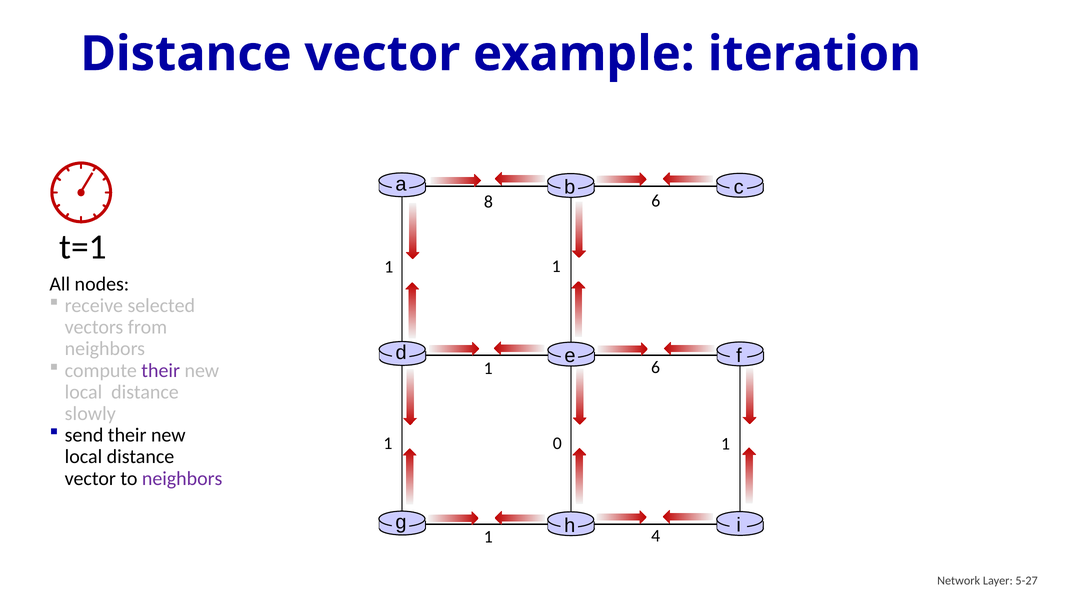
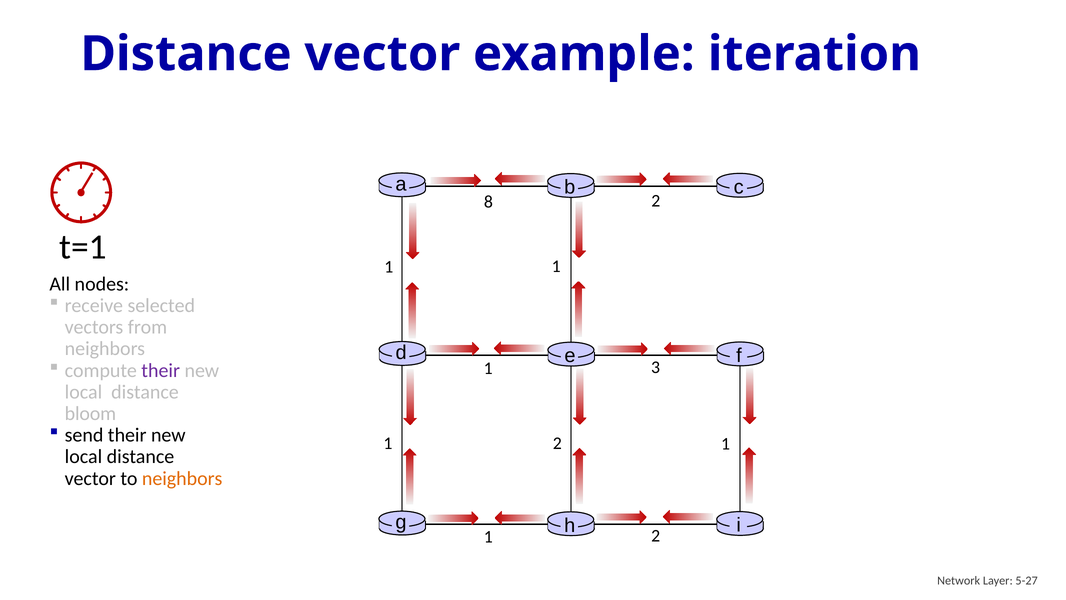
8 6: 6 -> 2 (656, 201)
1 6: 6 -> 3 (656, 367)
slowly: slowly -> bloom (90, 413)
0: 0 -> 2 (557, 443)
neighbors colour: purple -> orange (182, 478)
4: 4 -> 2 (656, 535)
